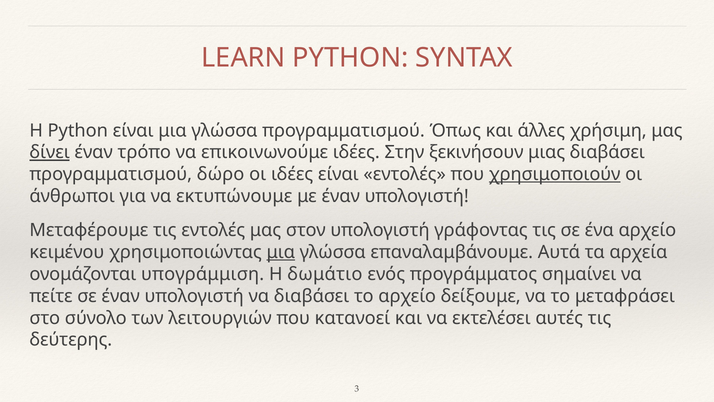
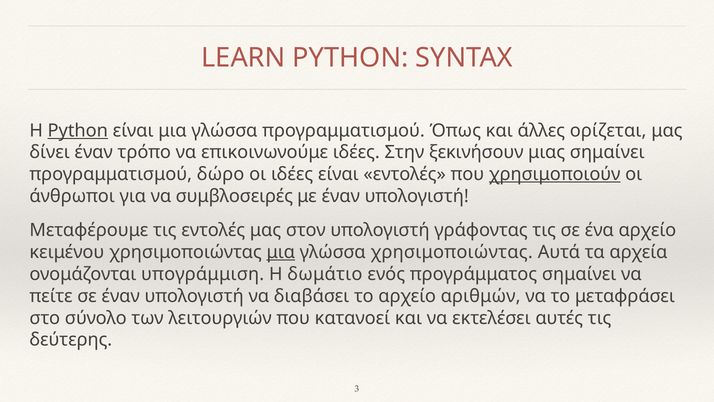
Python underline: none -> present (78, 130)
χρήσιμη: χρήσιμη -> ορίζεται (608, 130)
δίνει underline: present -> none (50, 152)
μιας διαβάσει: διαβάσει -> σημαίνει (607, 152)
εκτυπώνουμε: εκτυπώνουμε -> συμβλοσειρές (234, 196)
γλώσσα επαναλαμβάνουμε: επαναλαμβάνουμε -> χρησιμοποιώντας (452, 252)
δείξουμε: δείξουμε -> αριθμών (481, 296)
